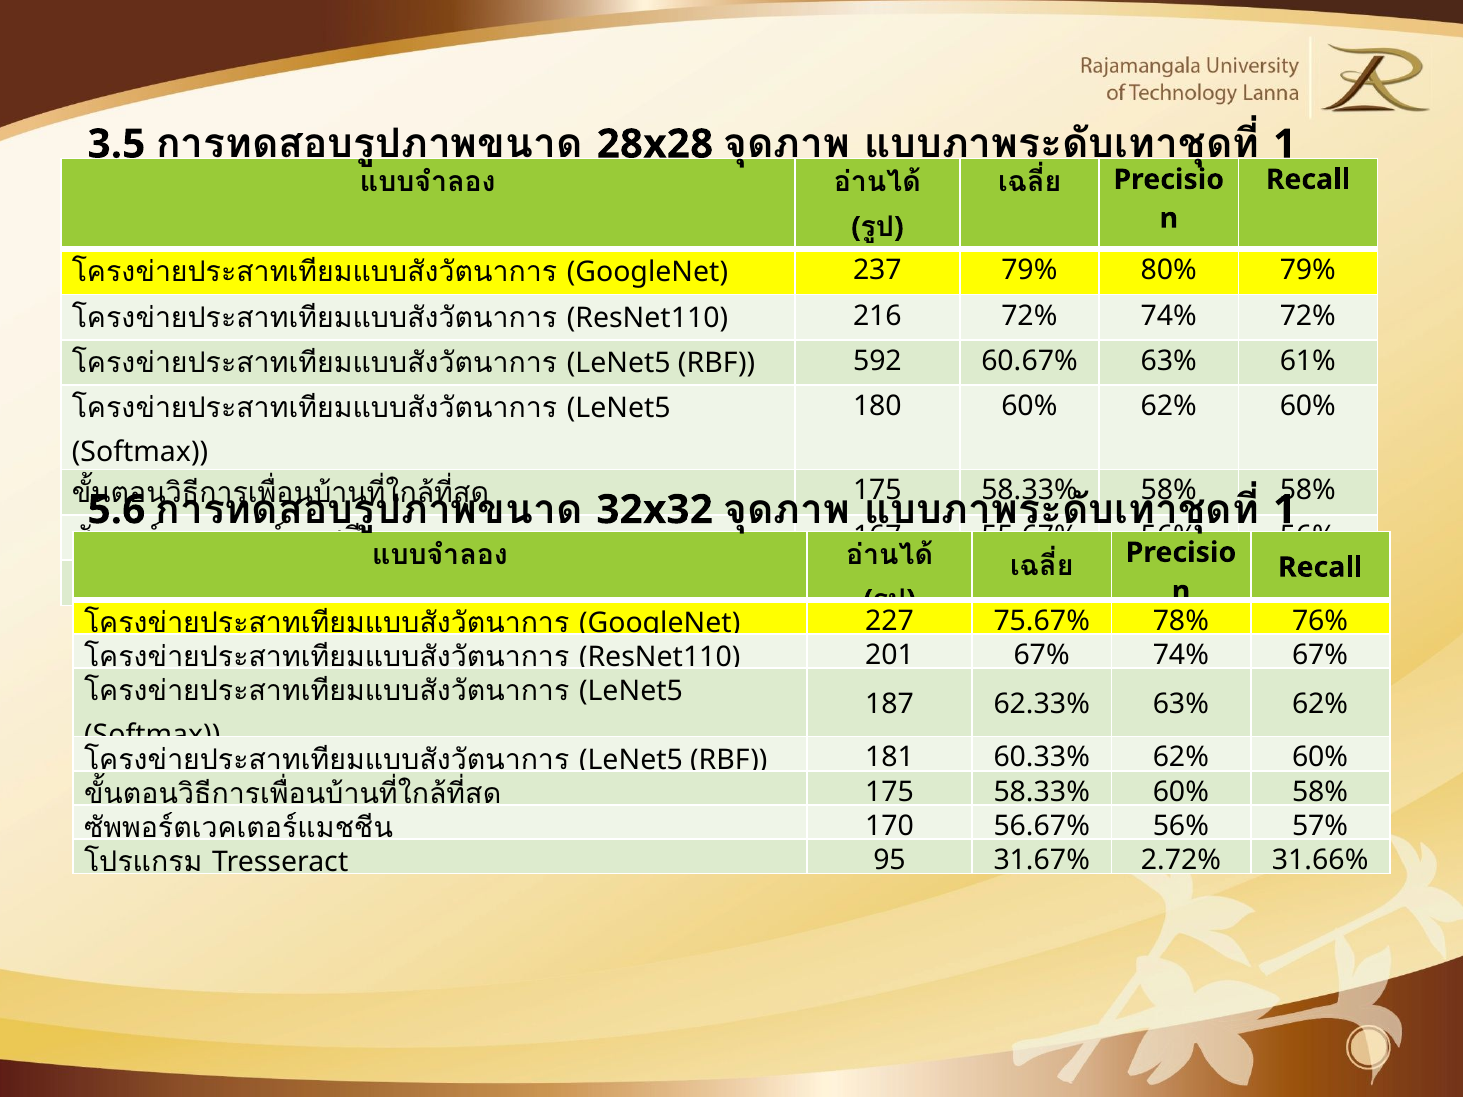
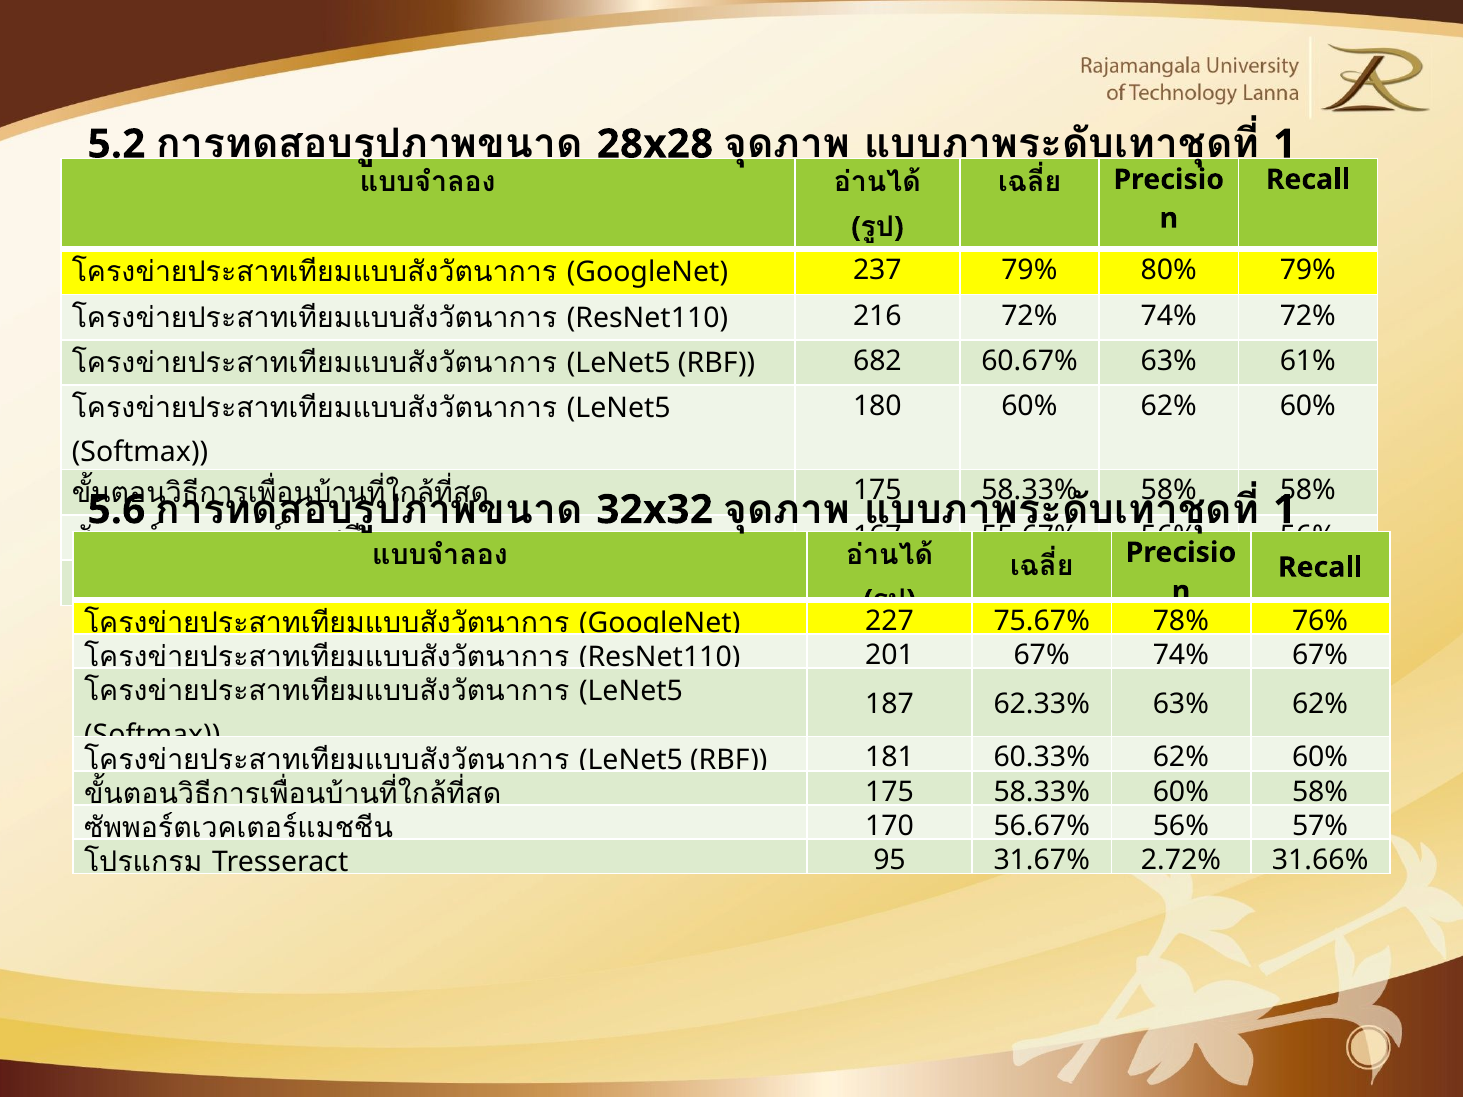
3.5: 3.5 -> 5.2 (116, 144)
592: 592 -> 682 (877, 361)
